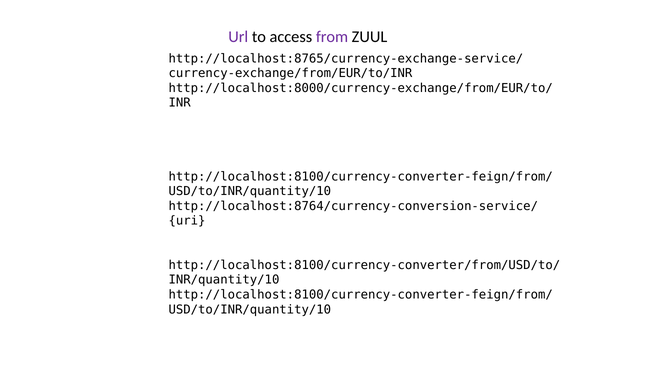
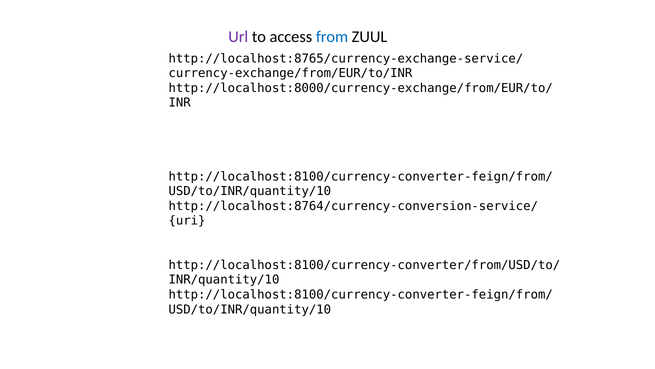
from colour: purple -> blue (332, 37)
